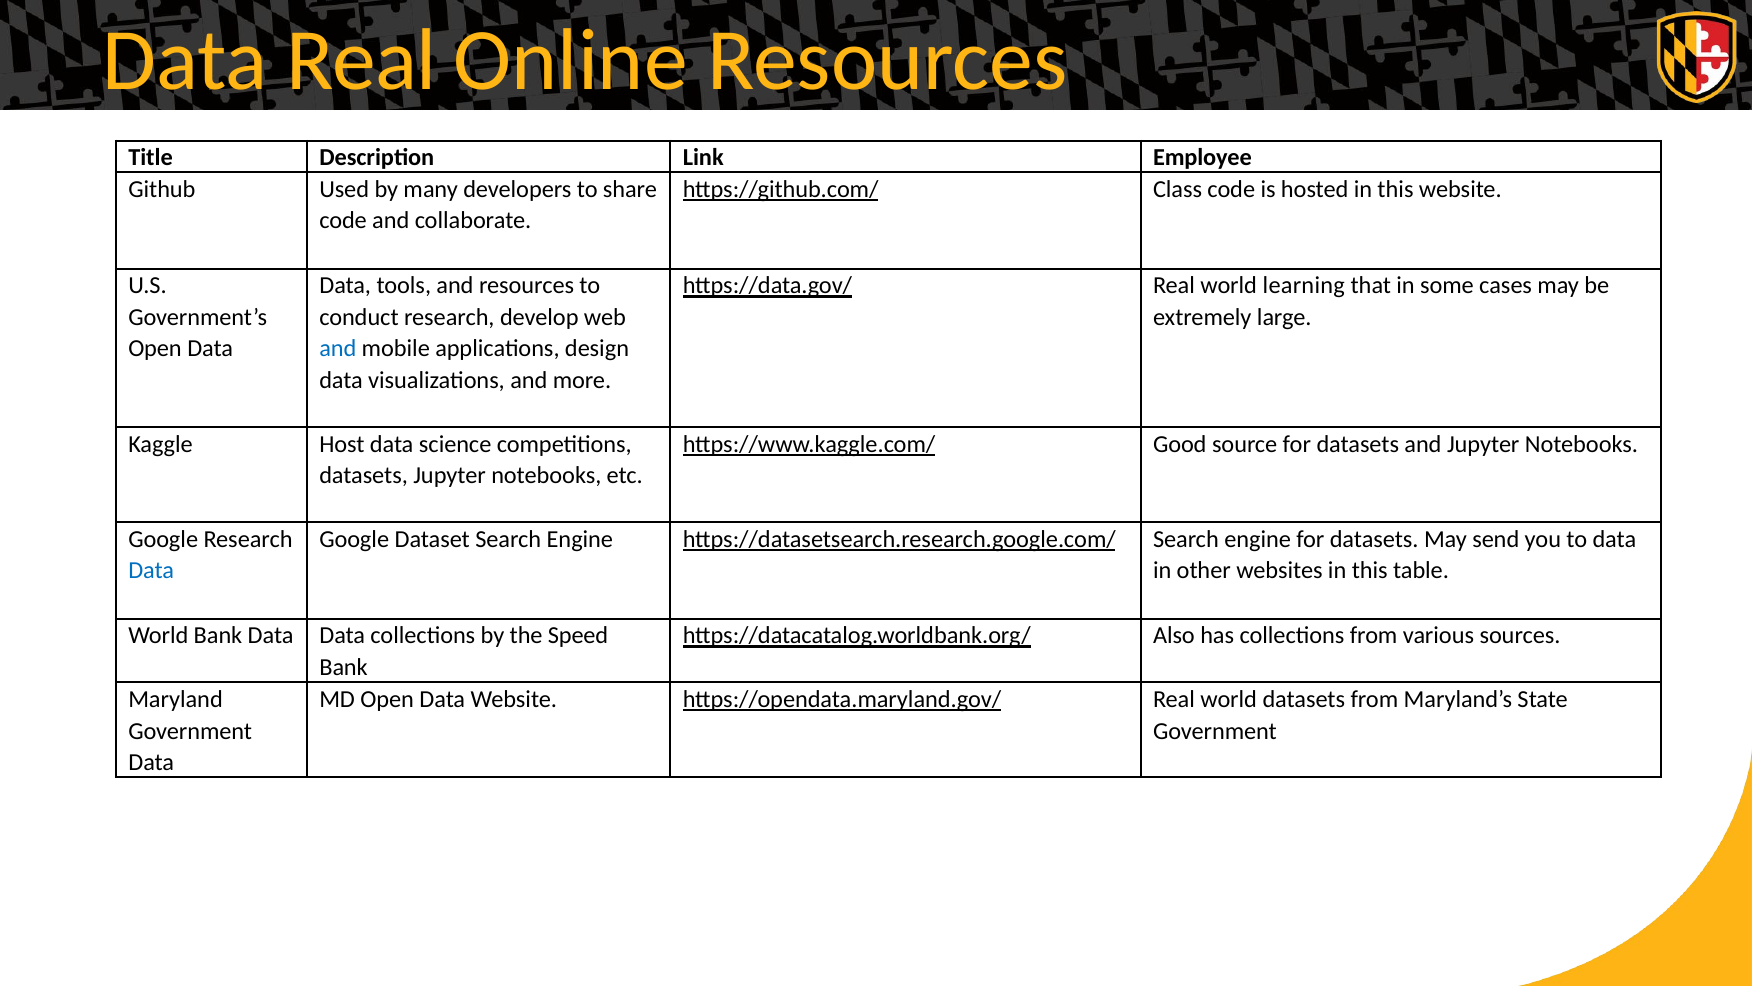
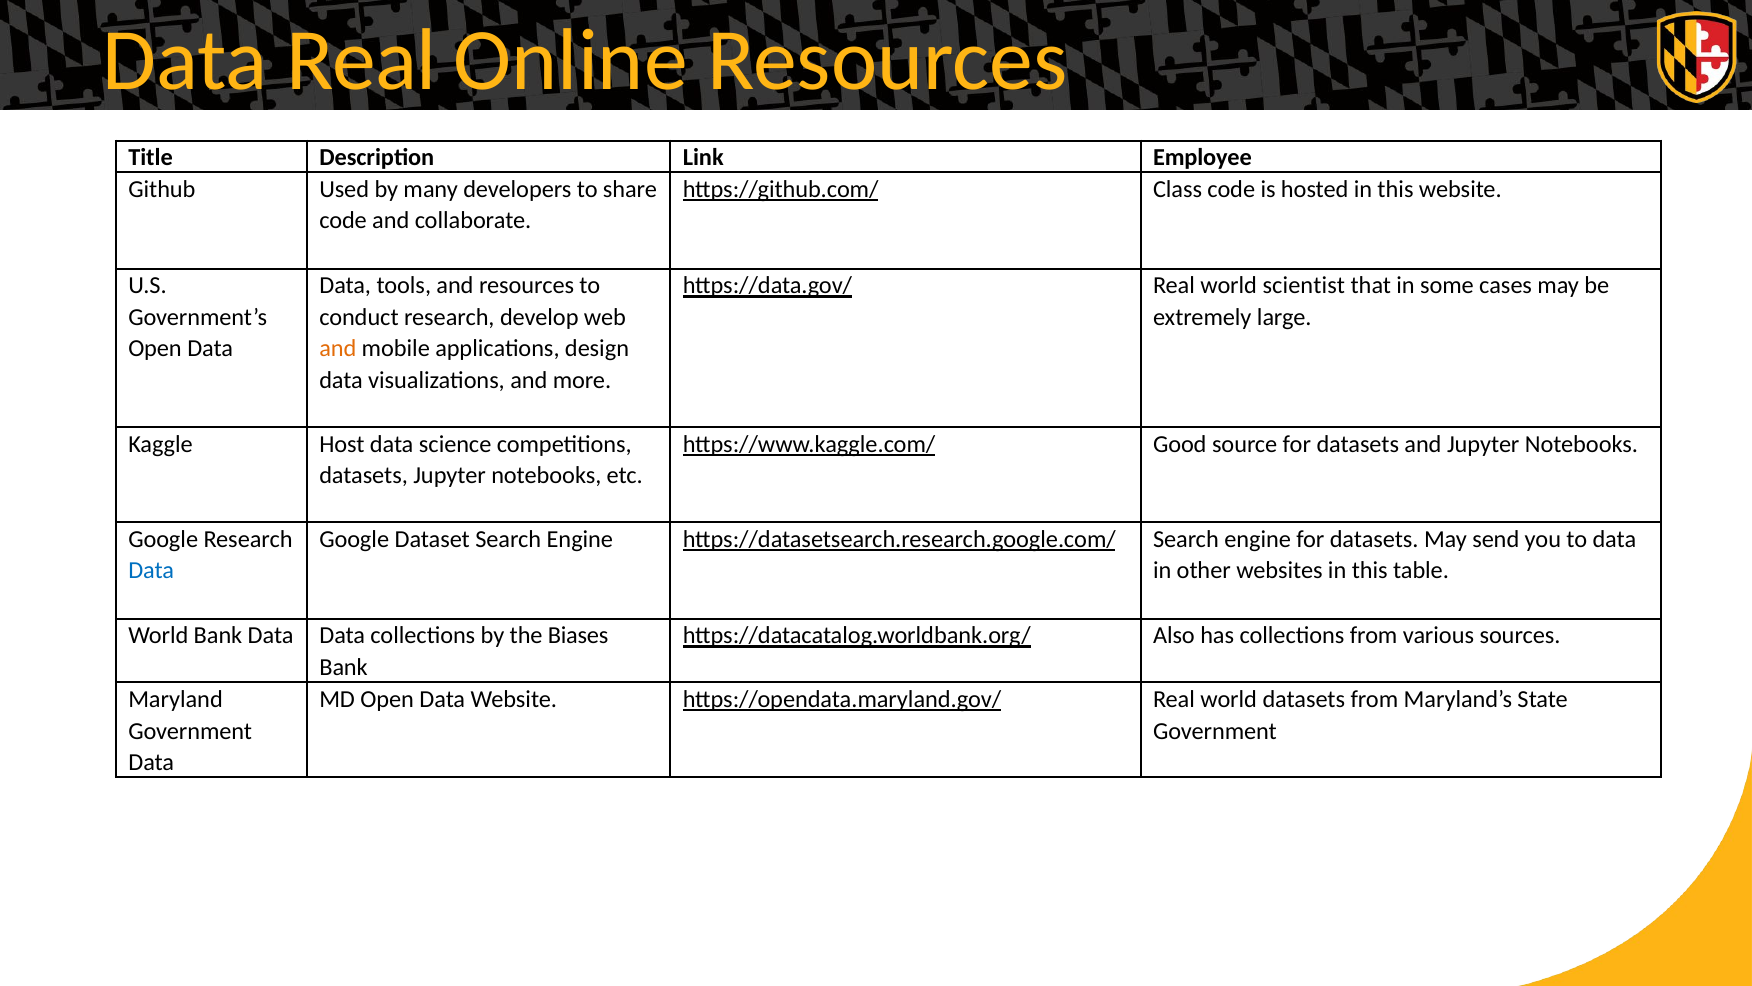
learning: learning -> scientist (1304, 285)
and colour: blue -> orange (338, 349)
Speed: Speed -> Biases (578, 635)
